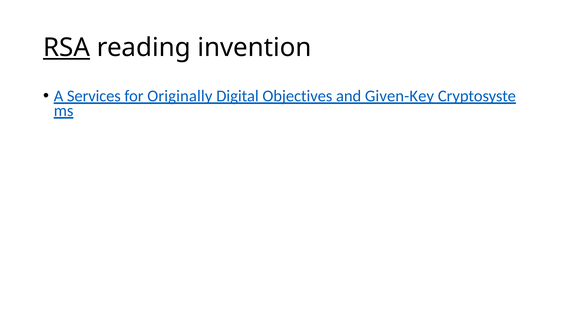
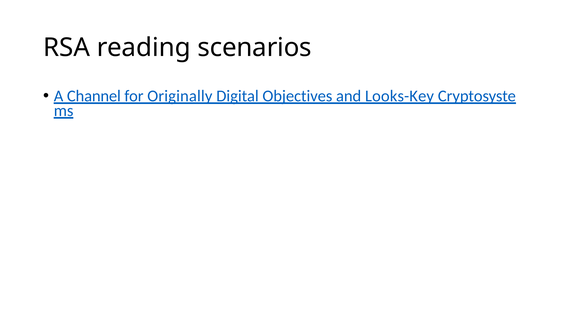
RSA underline: present -> none (67, 48)
invention: invention -> scenarios (255, 48)
Services: Services -> Channel (94, 96)
Given-Key: Given-Key -> Looks-Key (399, 96)
